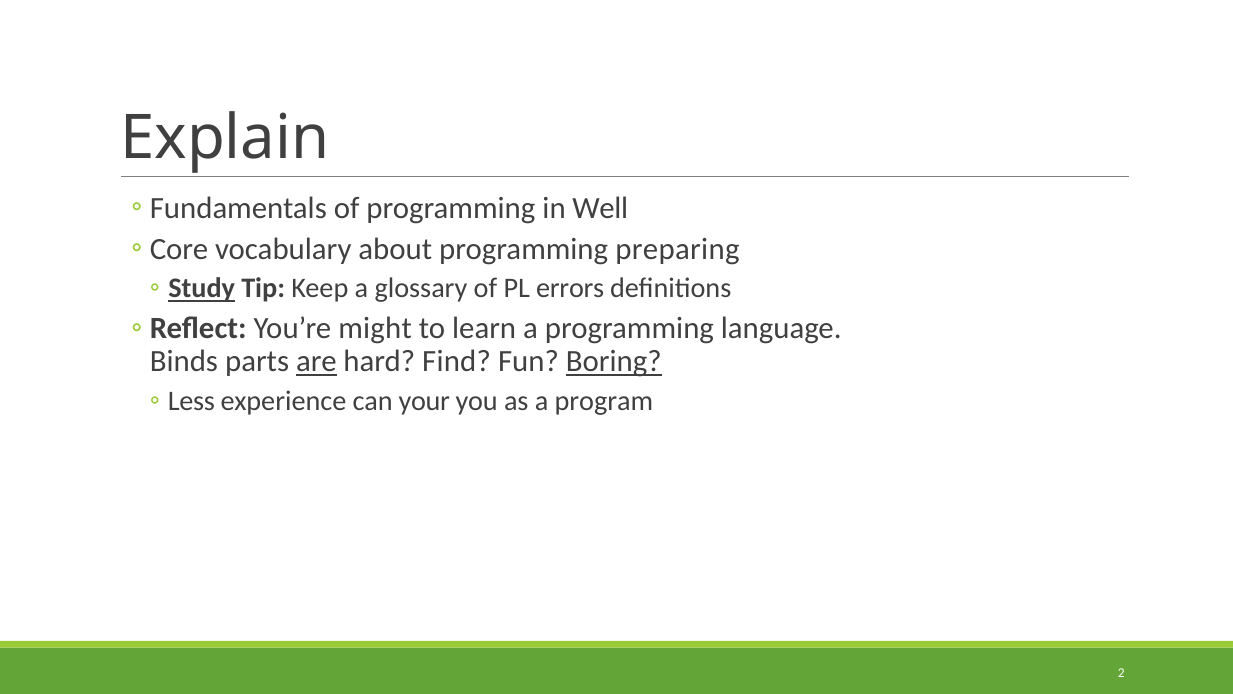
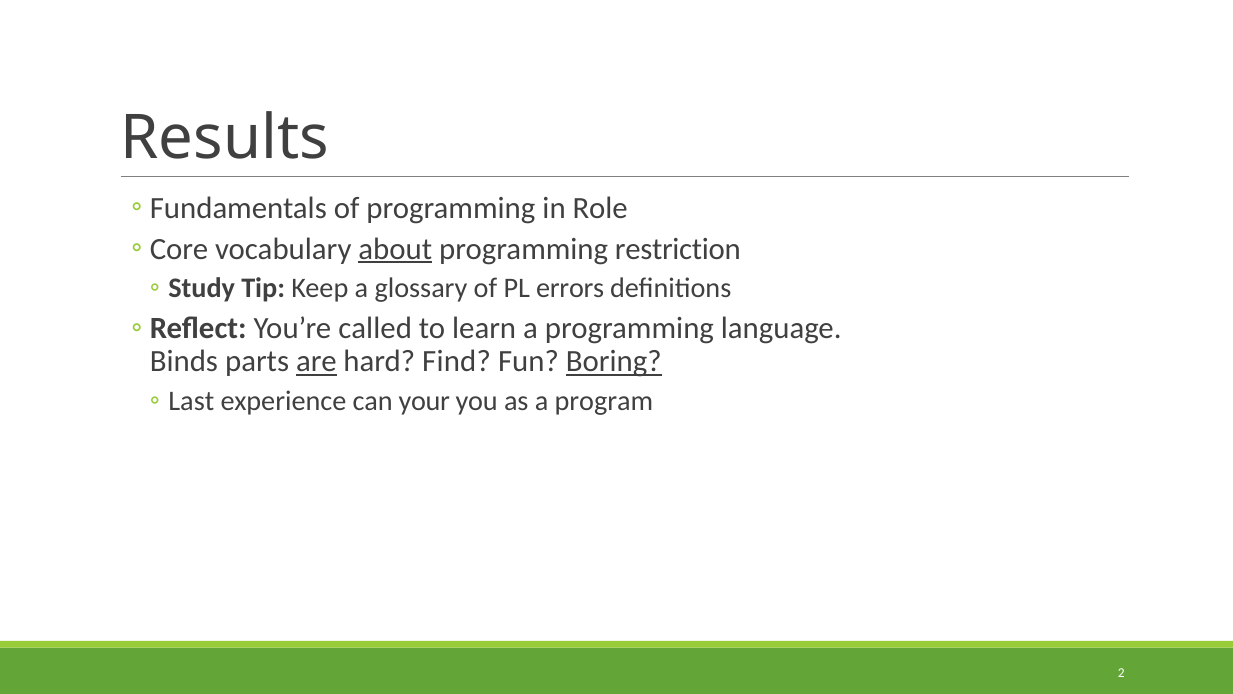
Explain: Explain -> Results (225, 138)
Well: Well -> Role (600, 208)
about underline: none -> present (395, 249)
preparing: preparing -> restriction (678, 249)
Study underline: present -> none (202, 288)
might: might -> called (375, 328)
Less: Less -> Last (191, 401)
